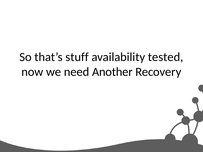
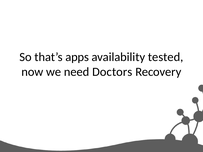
stuff: stuff -> apps (77, 57)
Another: Another -> Doctors (112, 72)
